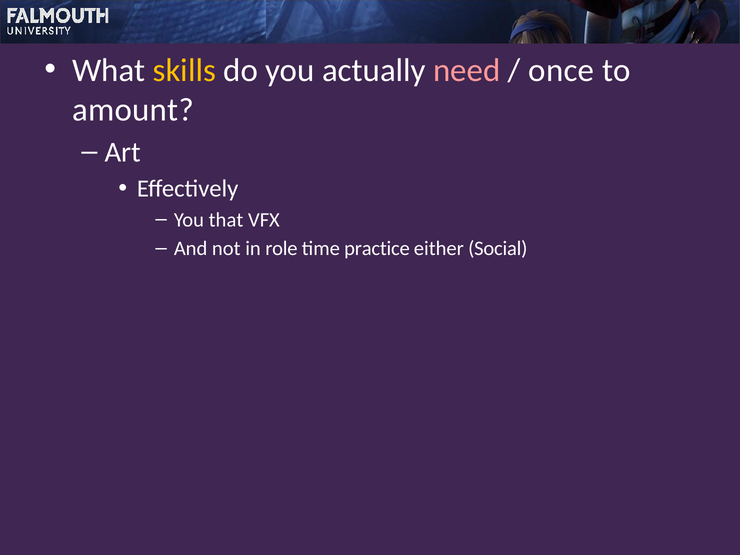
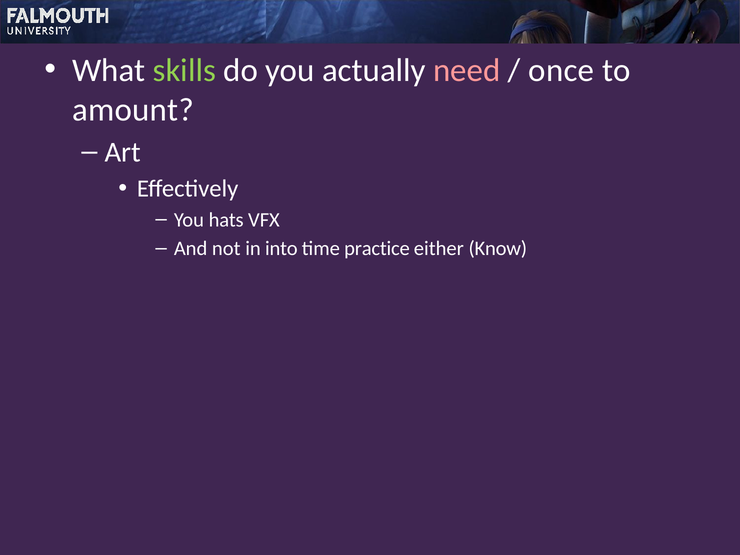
skills colour: yellow -> light green (184, 70)
that: that -> hats (226, 220)
role: role -> into (281, 249)
Social: Social -> Know (498, 249)
